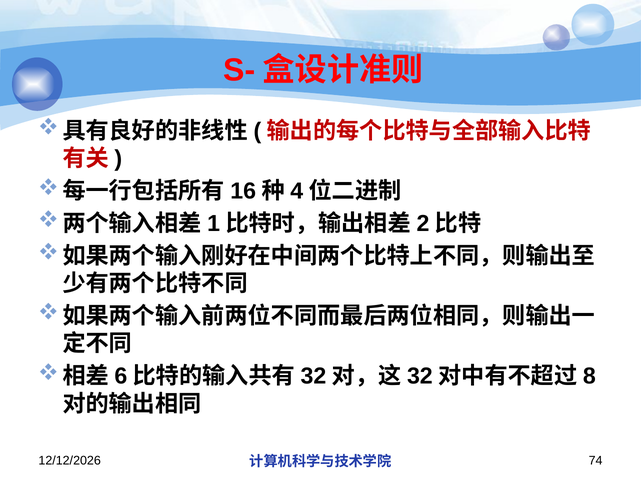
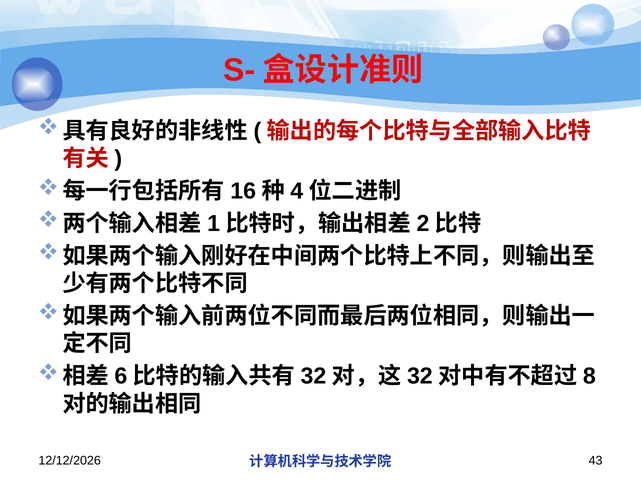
74: 74 -> 43 (596, 460)
